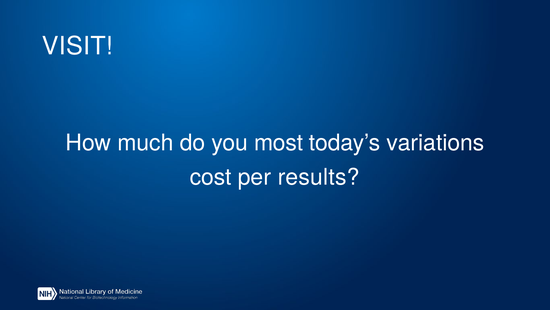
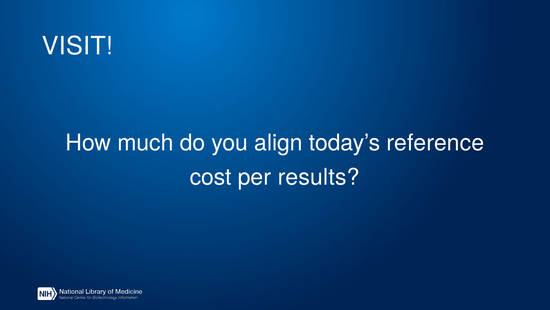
most: most -> align (278, 143)
variations: variations -> reference (435, 143)
